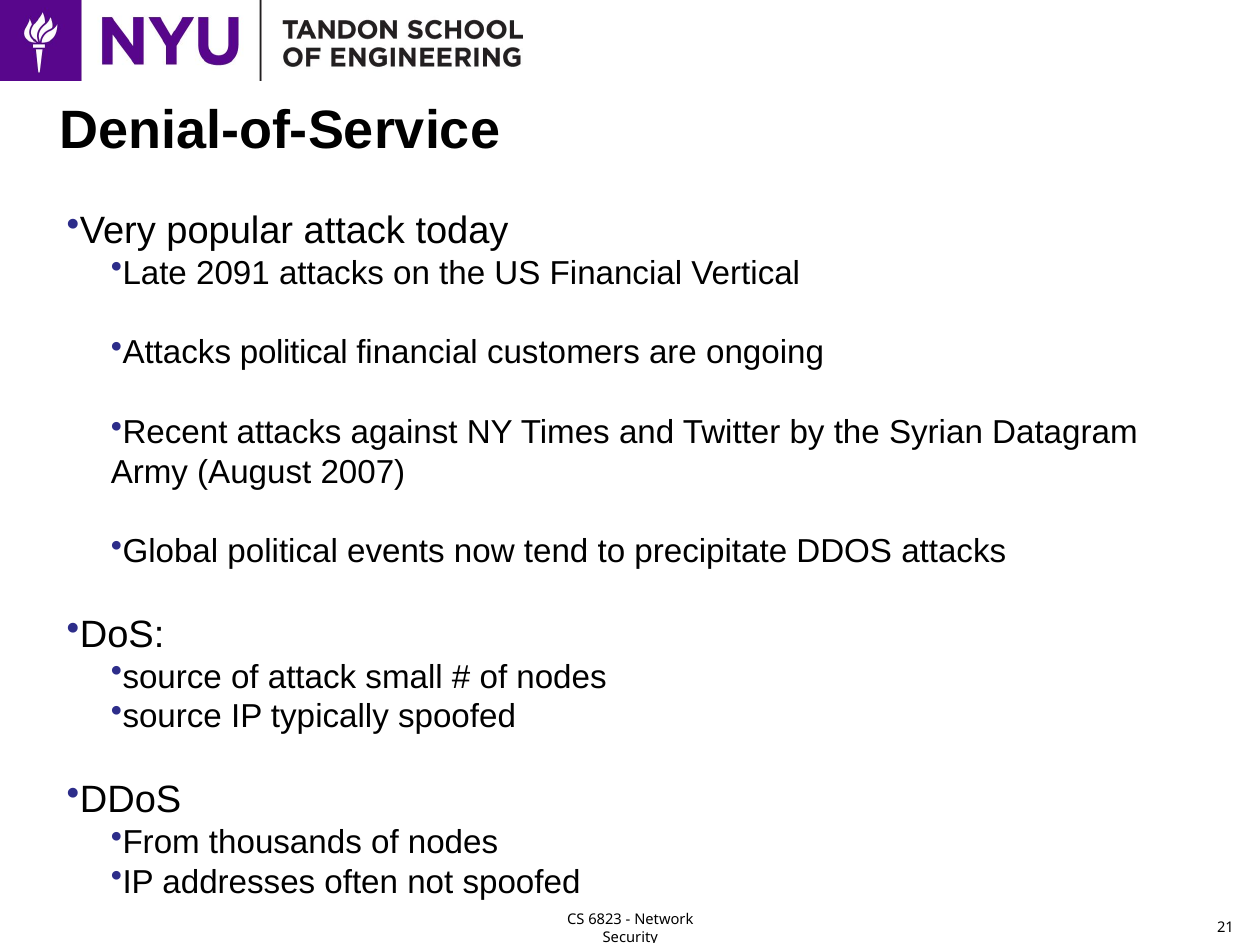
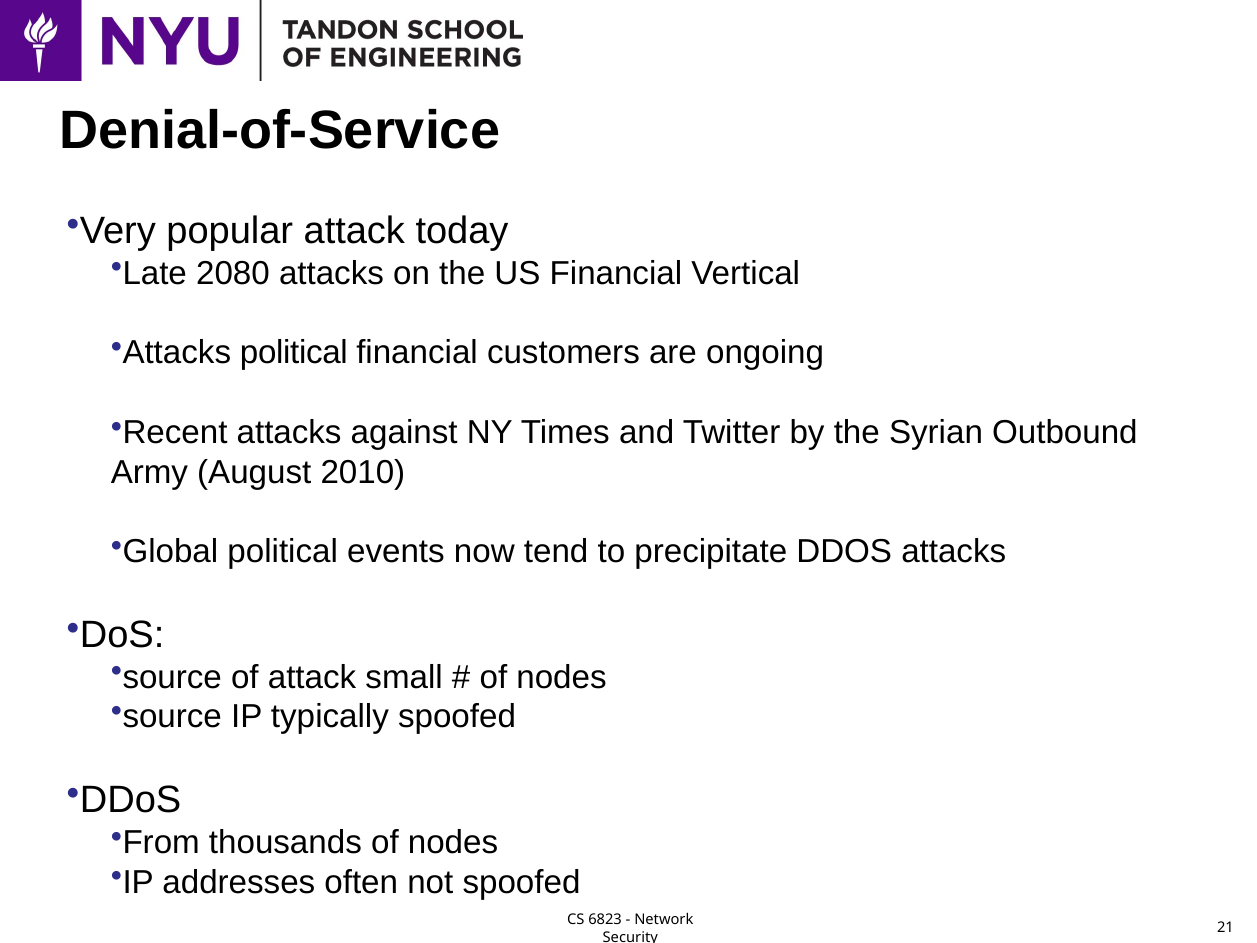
2091: 2091 -> 2080 (233, 273)
Datagram: Datagram -> Outbound (1065, 432)
2007: 2007 -> 2010 (363, 472)
